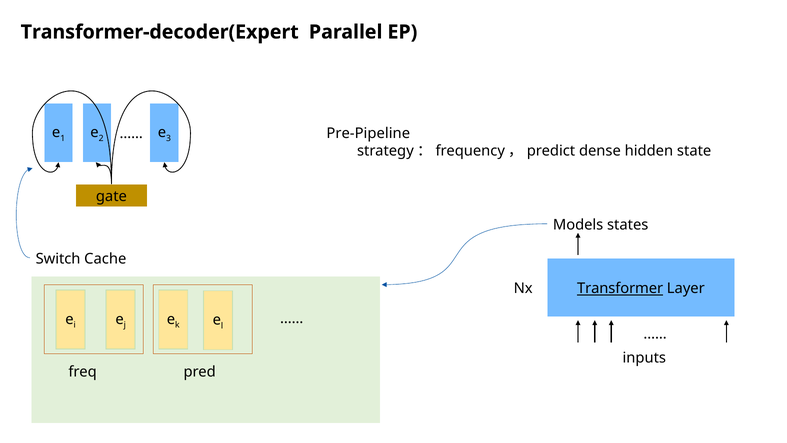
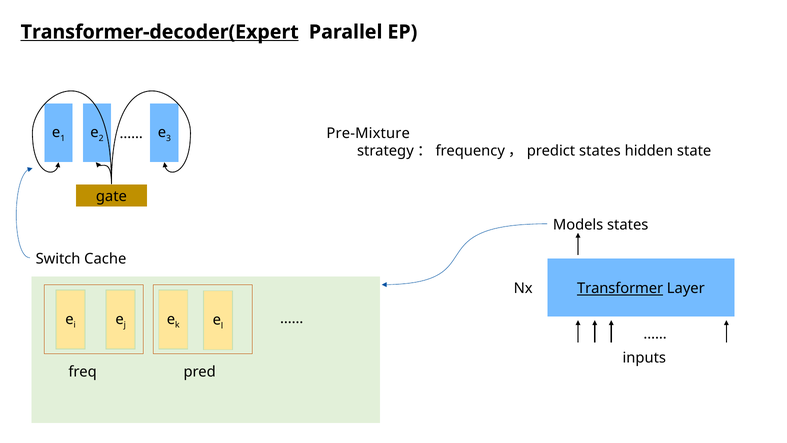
Transformer-decoder(Expert underline: none -> present (160, 32)
Pre-Pipeline: Pre-Pipeline -> Pre-Mixture (368, 133)
strategy：frequency，predict dense: dense -> states (600, 151)
